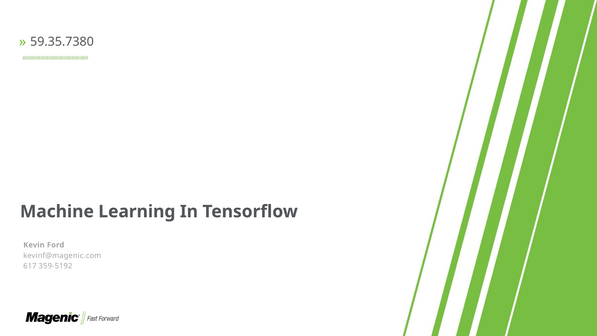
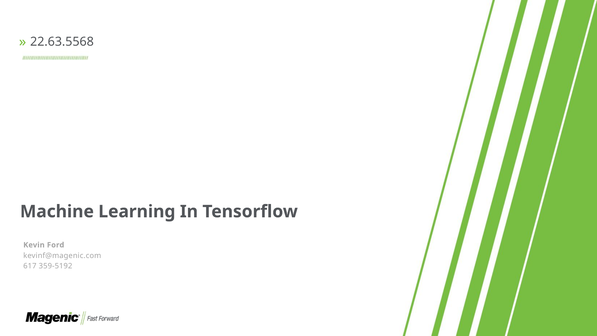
59.35.7380: 59.35.7380 -> 22.63.5568 (62, 42)
